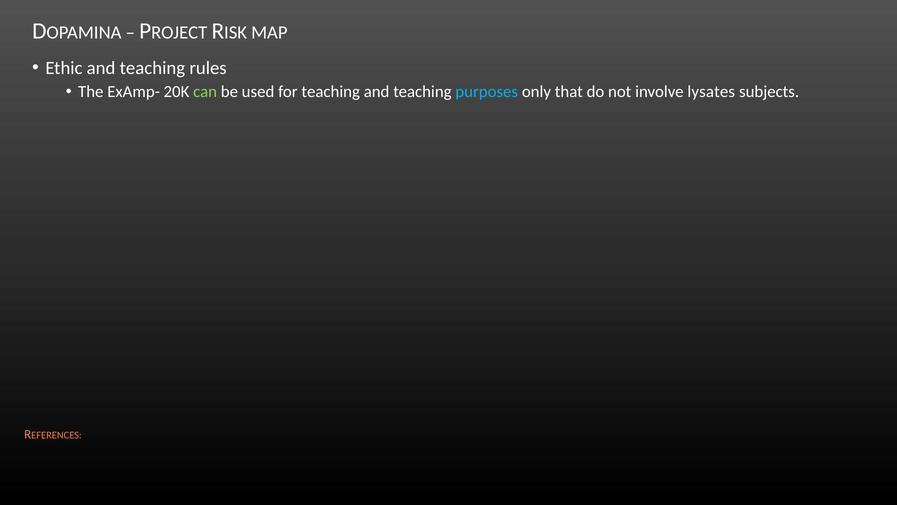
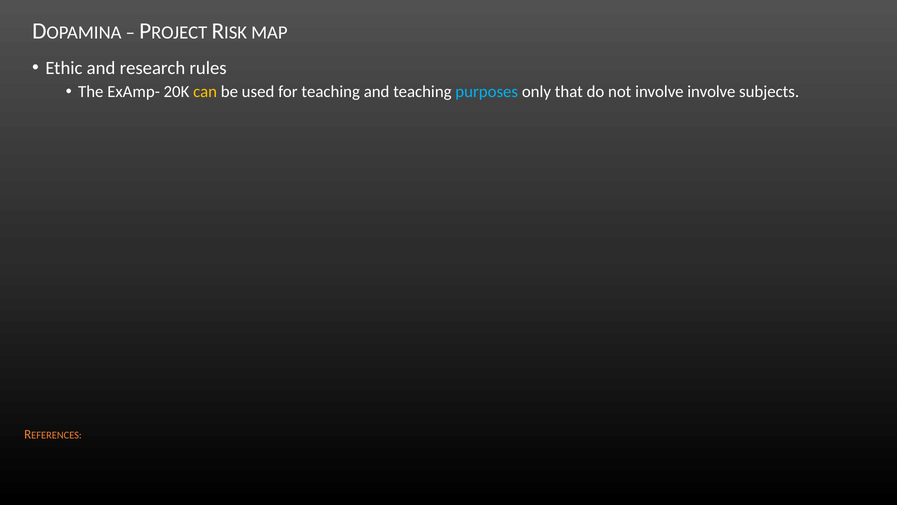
Ethic and teaching: teaching -> research (152, 68)
can colour: light green -> yellow (205, 92)
involve lysates: lysates -> involve (711, 92)
